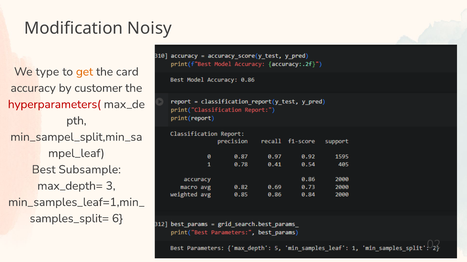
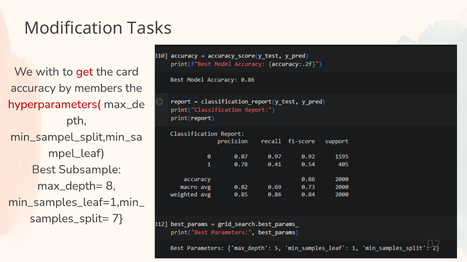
Noisy: Noisy -> Tasks (150, 28)
type: type -> with (47, 72)
get colour: orange -> red (85, 72)
customer: customer -> members (98, 88)
3: 3 -> 8 (111, 186)
6: 6 -> 7 (118, 219)
